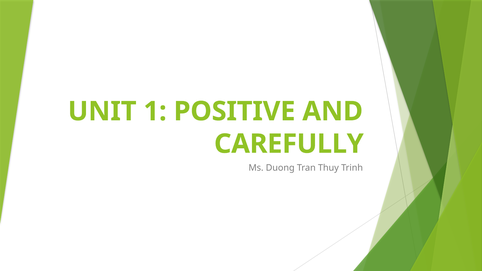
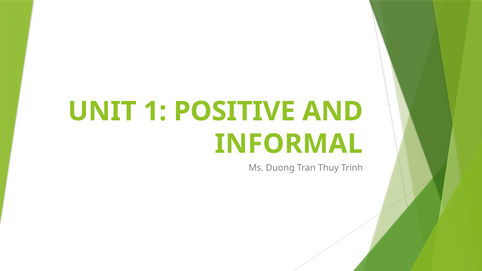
CAREFULLY: CAREFULLY -> INFORMAL (289, 144)
